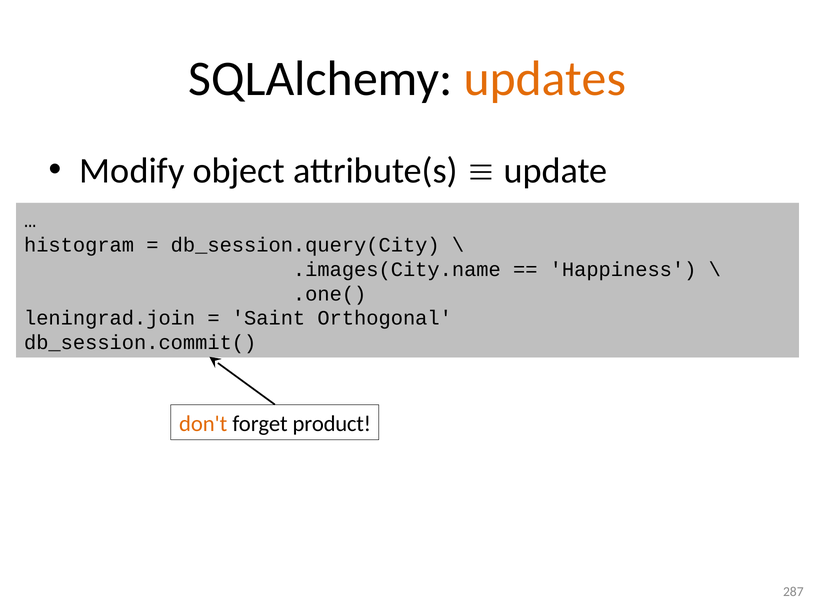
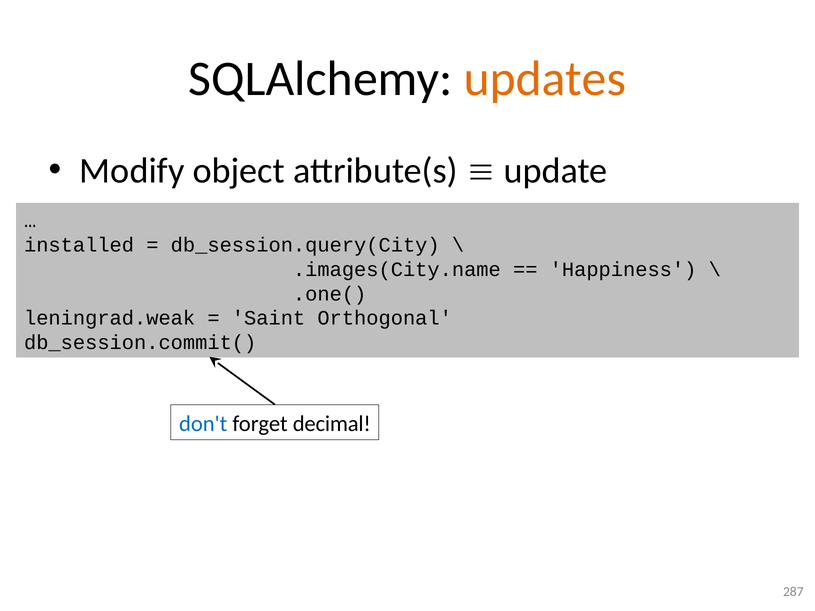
histogram: histogram -> installed (79, 245)
leningrad.join: leningrad.join -> leningrad.weak (110, 318)
don't colour: orange -> blue (203, 424)
product: product -> decimal (332, 424)
